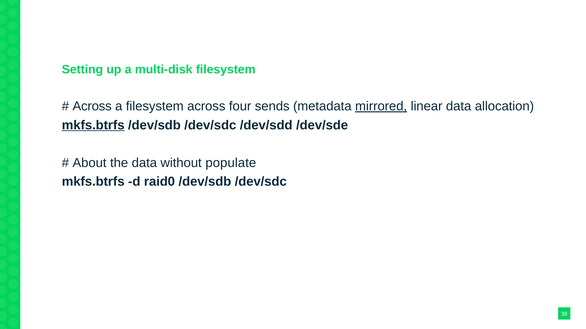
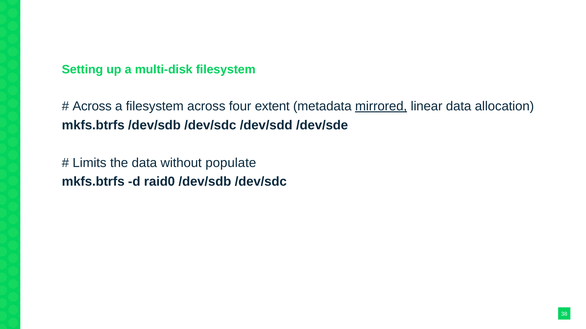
sends: sends -> extent (272, 106)
mkfs.btrfs underline: present -> none (93, 125)
About: About -> Limits (90, 163)
